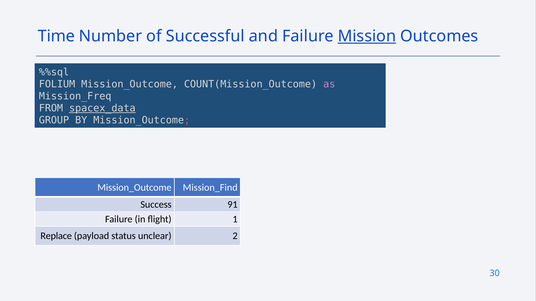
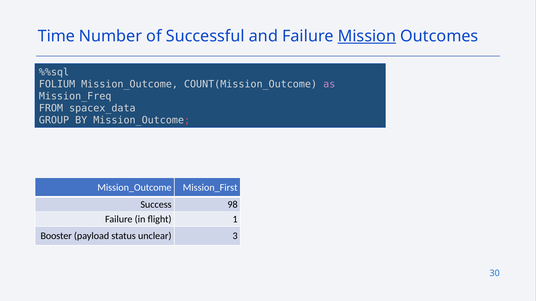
spacex_data underline: present -> none (102, 108)
Mission_Find: Mission_Find -> Mission_First (210, 188)
91: 91 -> 98 (233, 205)
Replace: Replace -> Booster (56, 236)
2: 2 -> 3 (235, 236)
